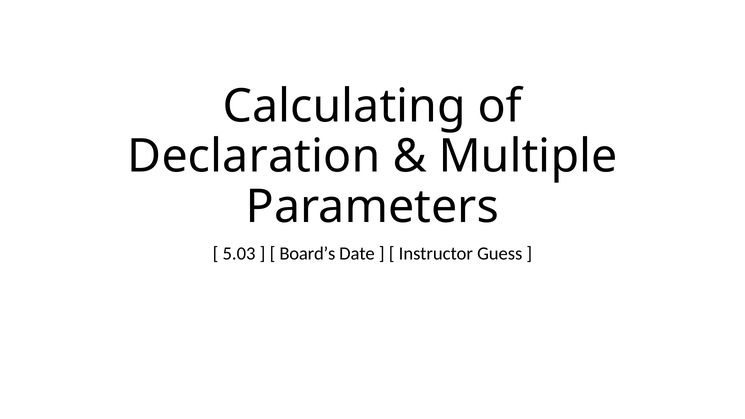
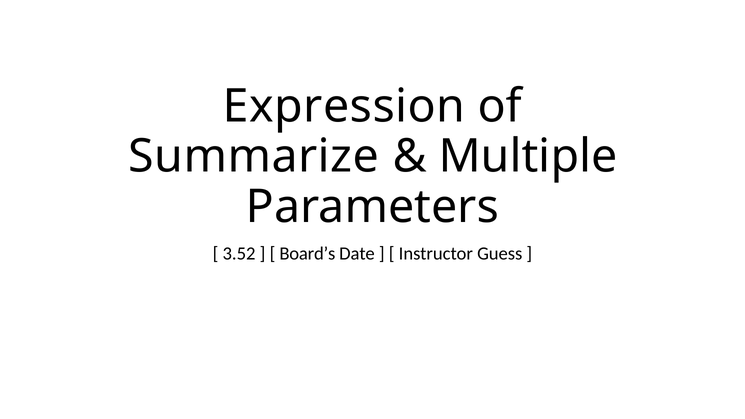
Calculating: Calculating -> Expression (344, 106)
Declaration: Declaration -> Summarize (254, 157)
5.03: 5.03 -> 3.52 (239, 253)
